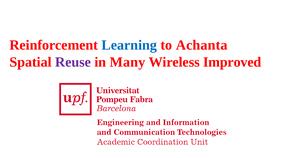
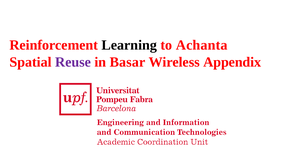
Learning colour: blue -> black (129, 45)
Many: Many -> Basar (128, 62)
Improved: Improved -> Appendix (232, 62)
